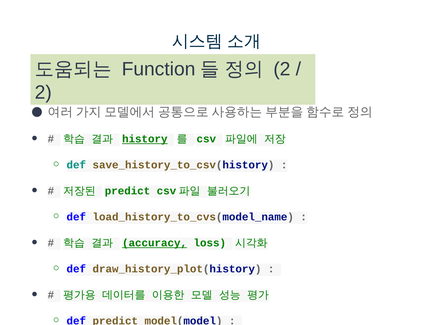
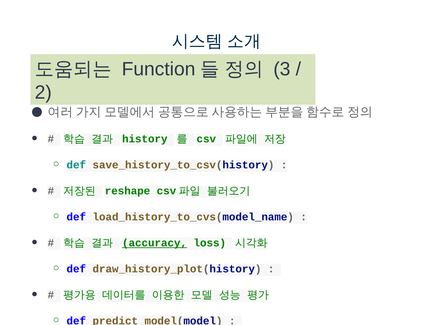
2: 2 -> 3 (282, 69)
history underline: present -> none (145, 139)
predict: predict -> reshape (128, 191)
